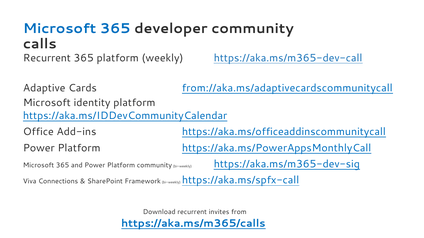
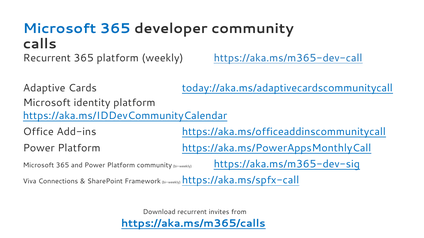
from://aka.ms/adaptivecardscommunitycall: from://aka.ms/adaptivecardscommunitycall -> today://aka.ms/adaptivecardscommunitycall (287, 88)
